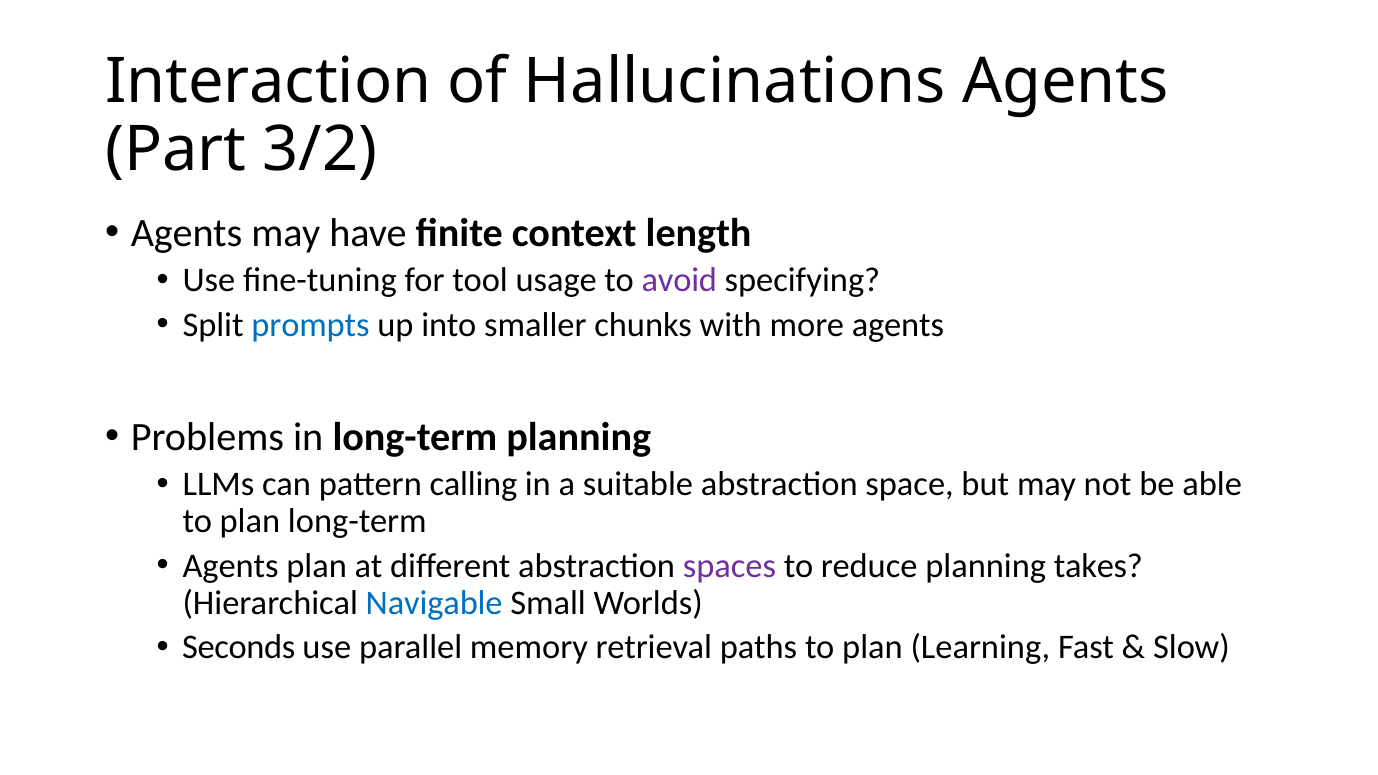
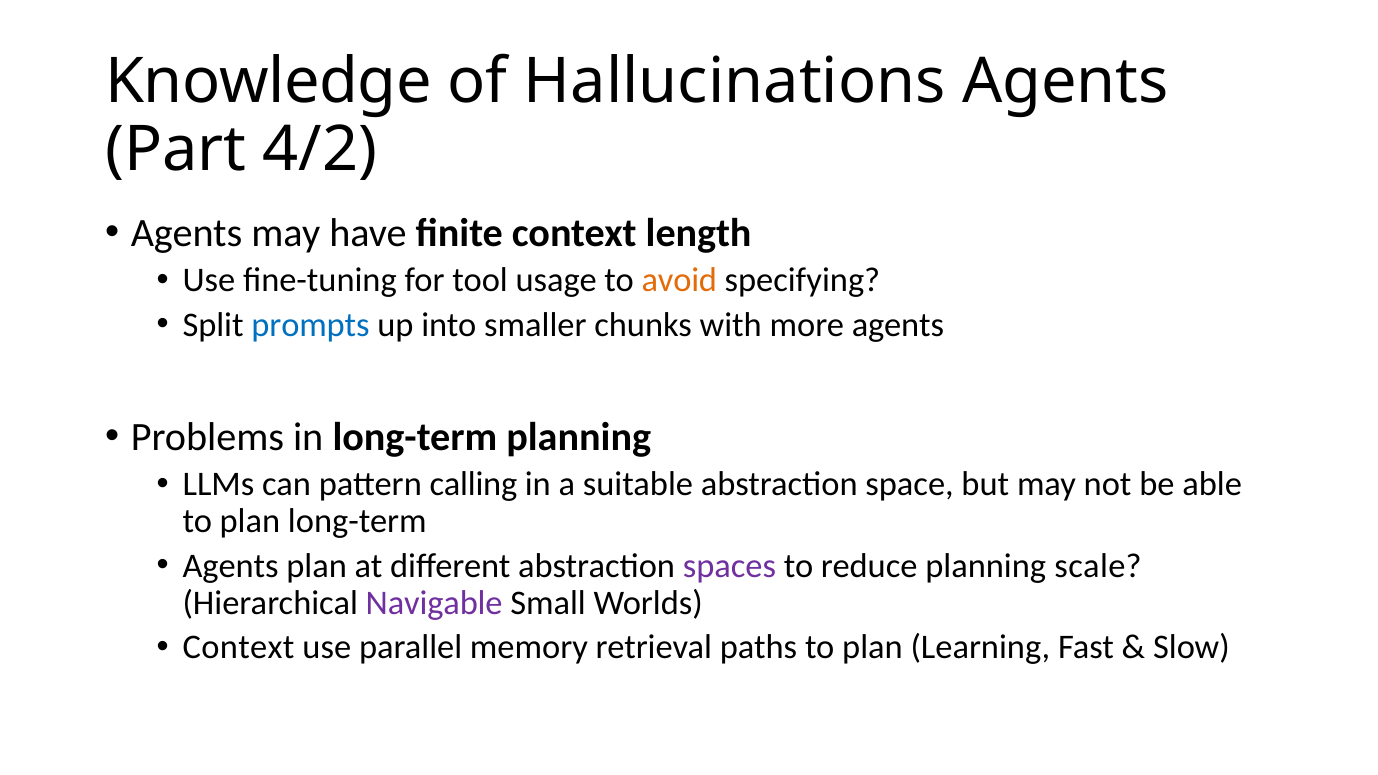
Interaction: Interaction -> Knowledge (268, 82)
3/2: 3/2 -> 4/2 (320, 150)
avoid colour: purple -> orange (679, 280)
takes: takes -> scale (1098, 566)
Navigable colour: blue -> purple (434, 603)
Seconds: Seconds -> Context (238, 648)
